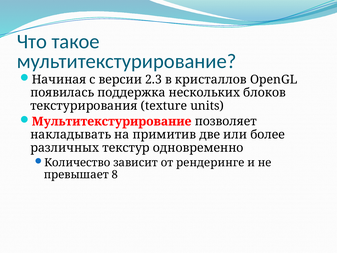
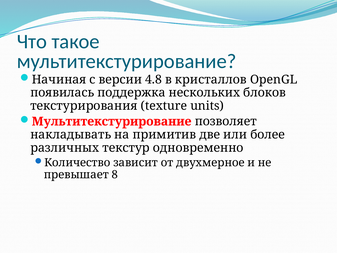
2.3: 2.3 -> 4.8 (154, 79)
рендеринге: рендеринге -> двухмерное (210, 162)
